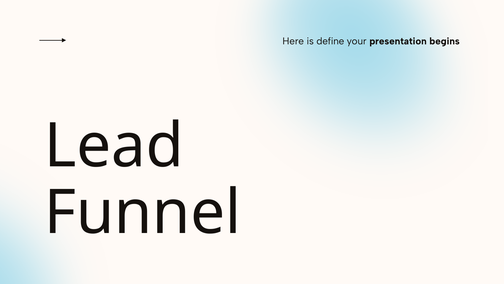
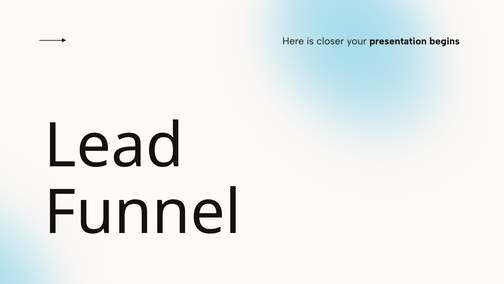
define: define -> closer (330, 41)
